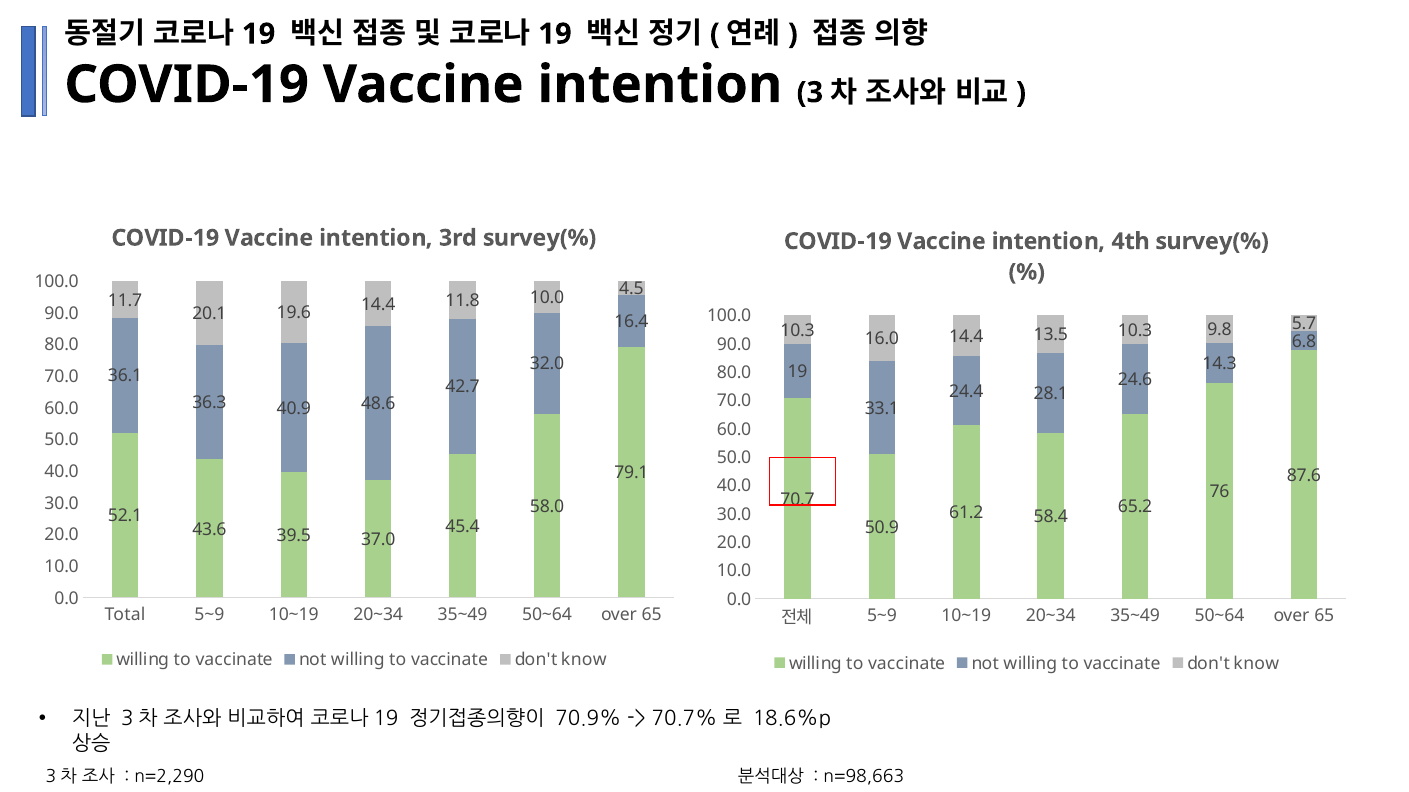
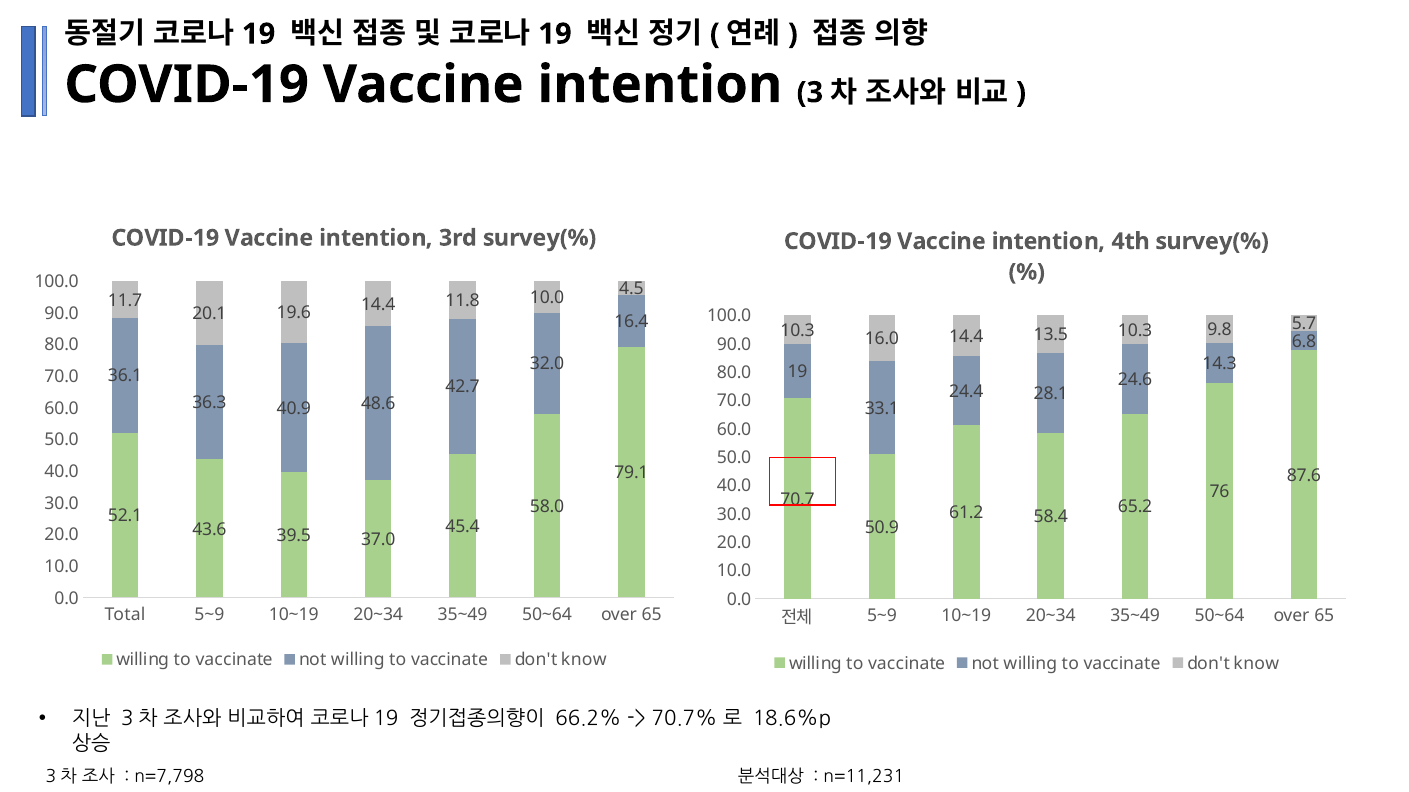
70.9%: 70.9% -> 66.2% (588, 719)
n=2,290: n=2,290 -> n=7,798 (169, 778)
n=98,663: n=98,663 -> n=11,231 (864, 778)
